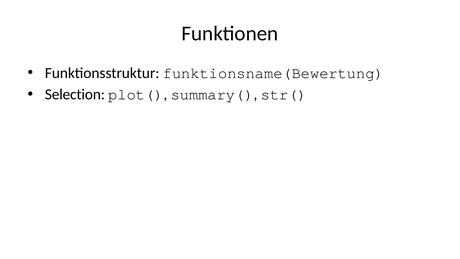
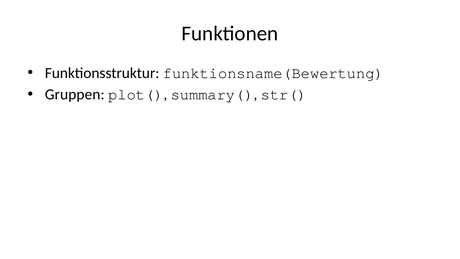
Selection: Selection -> Gruppen (75, 94)
